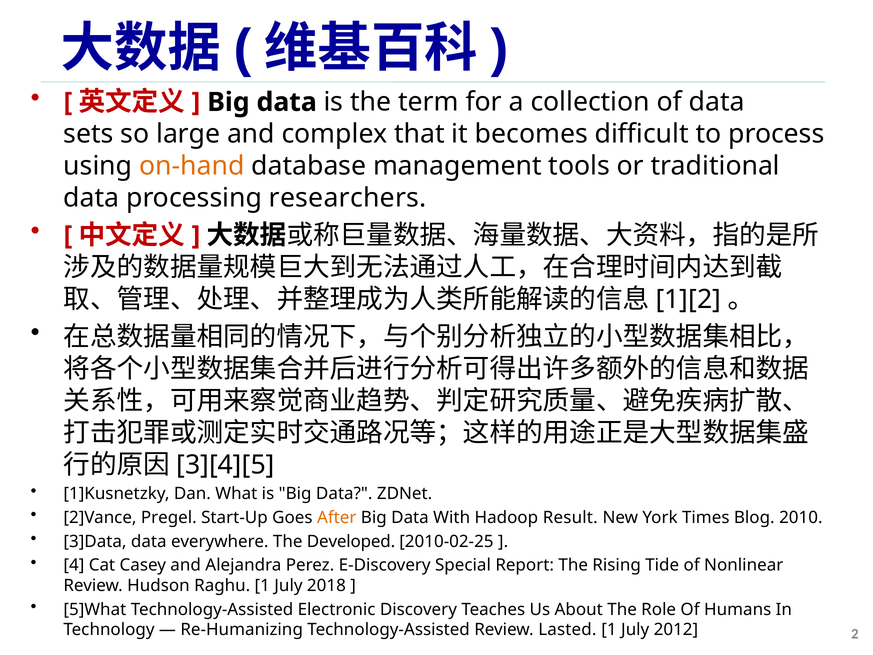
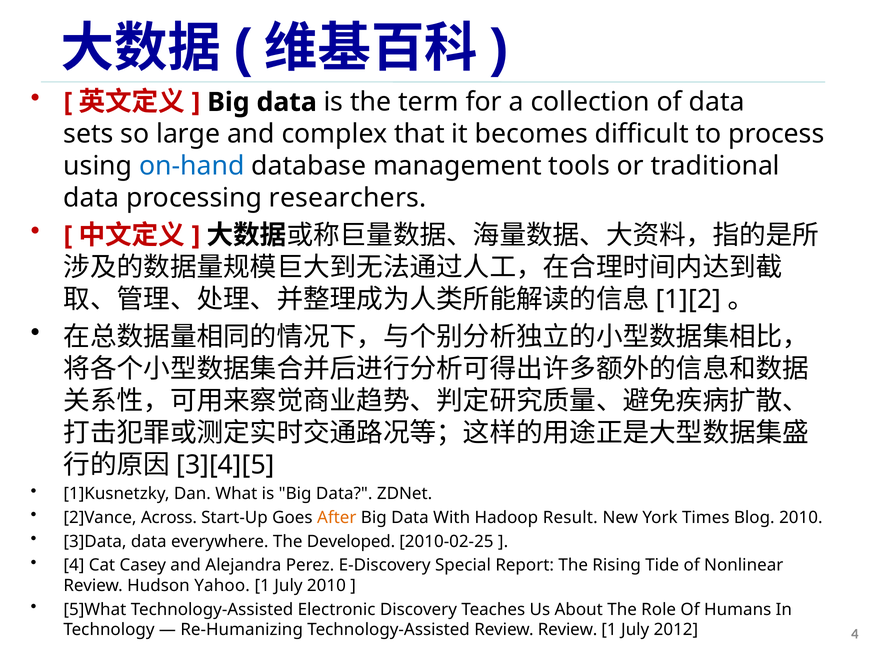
on-hand colour: orange -> blue (192, 166)
Pregel: Pregel -> Across (169, 517)
Raghu: Raghu -> Yahoo (222, 585)
July 2018: 2018 -> 2010 (326, 585)
Review Lasted: Lasted -> Review (568, 630)
2012 2: 2 -> 4 (855, 634)
